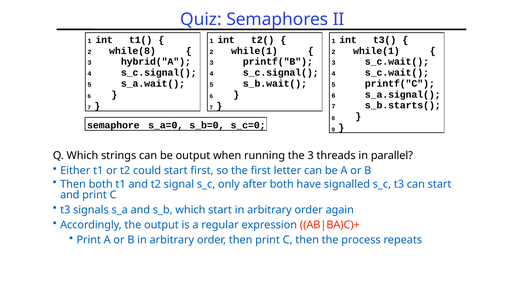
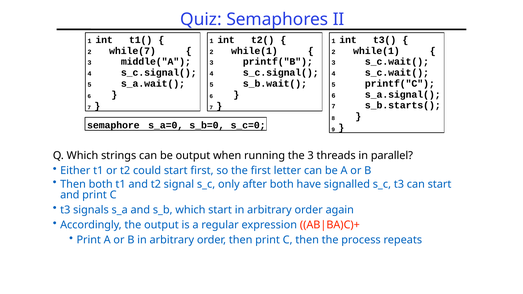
while(8: while(8 -> while(7 (133, 51)
hybrid("A: hybrid("A -> middle("A (156, 62)
